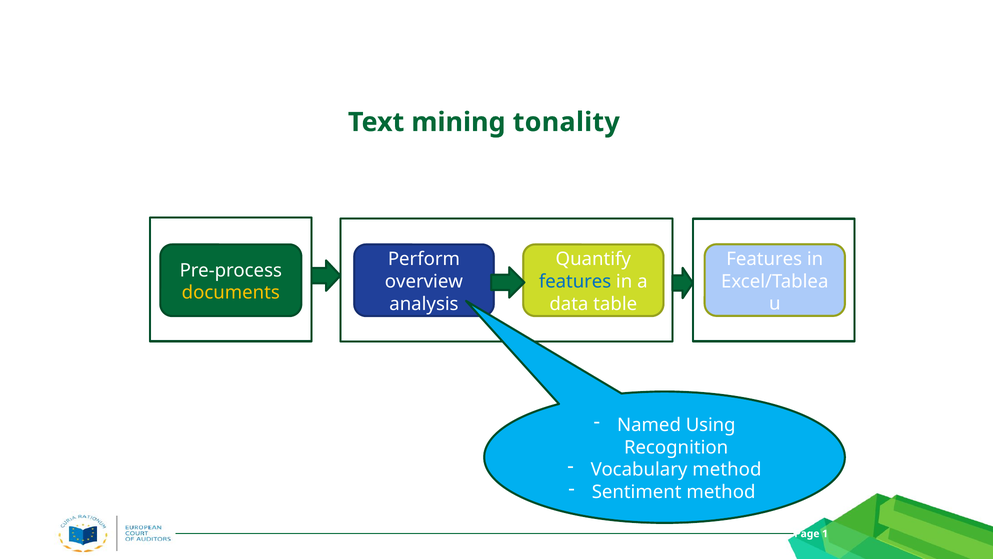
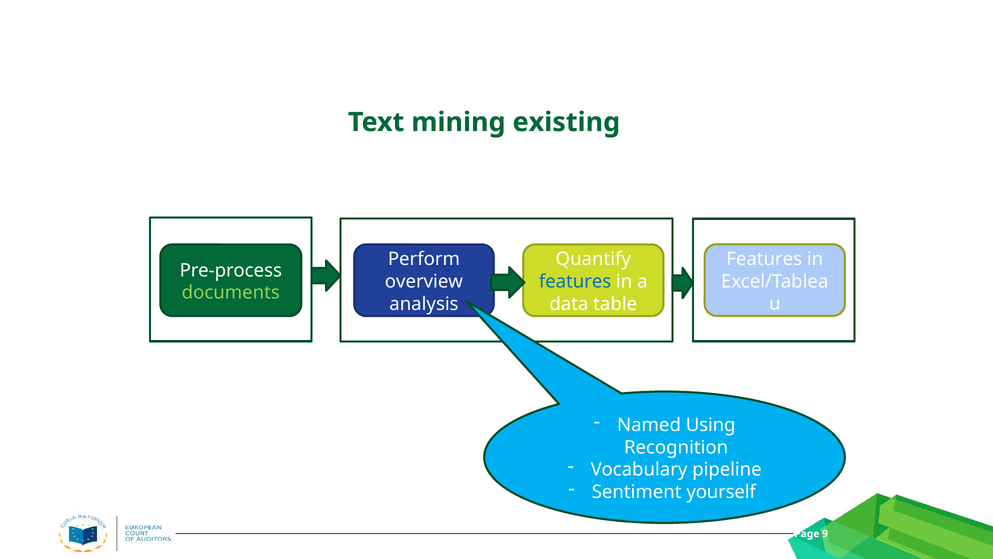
tonality: tonality -> existing (566, 122)
documents colour: yellow -> light green (231, 292)
Vocabulary method: method -> pipeline (727, 469)
Sentiment method: method -> yourself (721, 492)
1: 1 -> 9 (825, 533)
